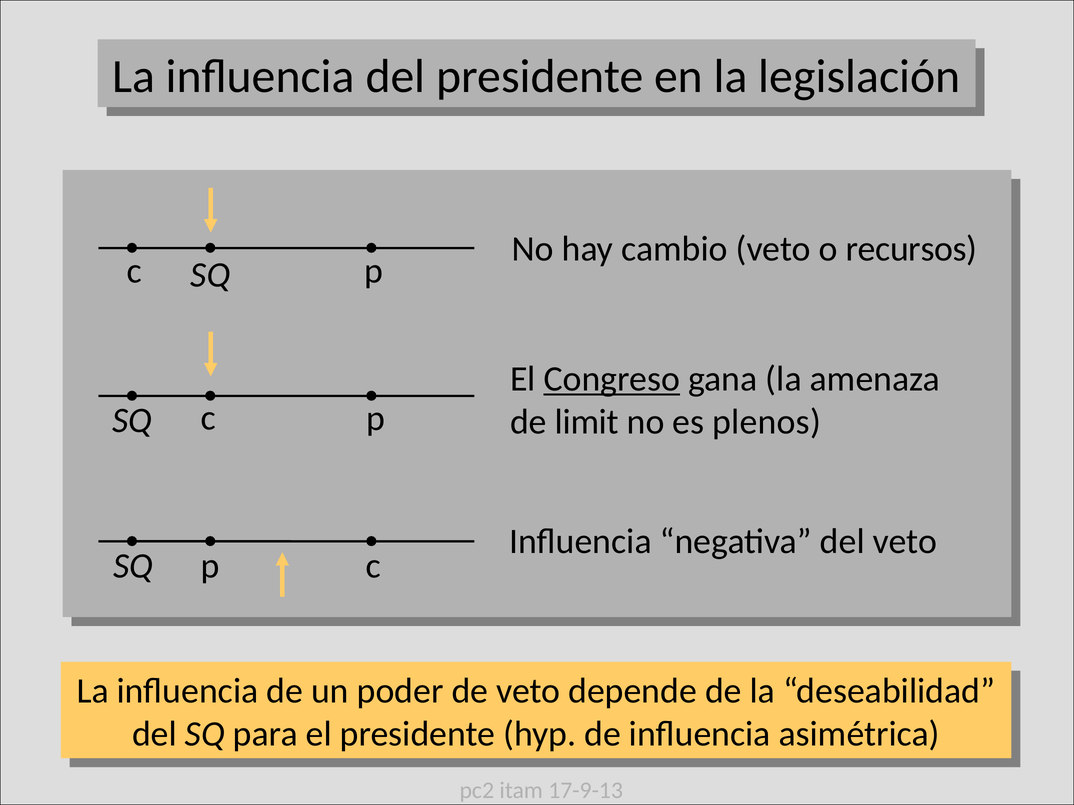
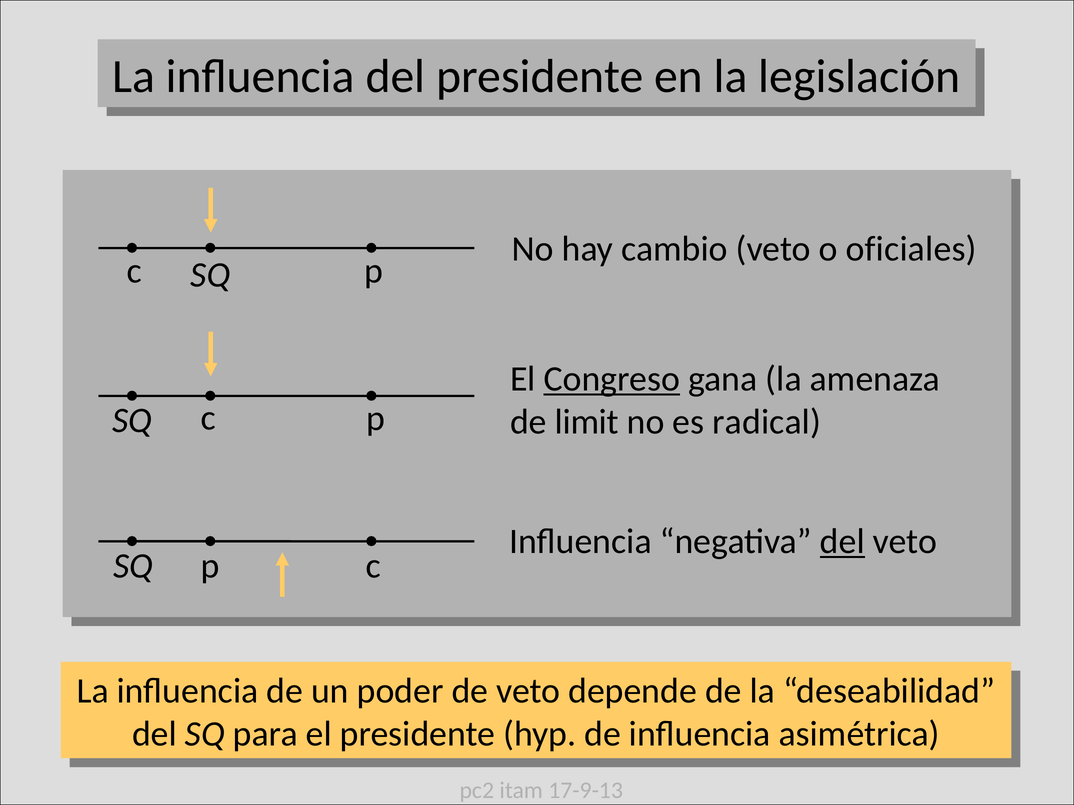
recursos: recursos -> oficiales (911, 249)
plenos: plenos -> radical (767, 422)
del underline: none -> present (842, 542)
